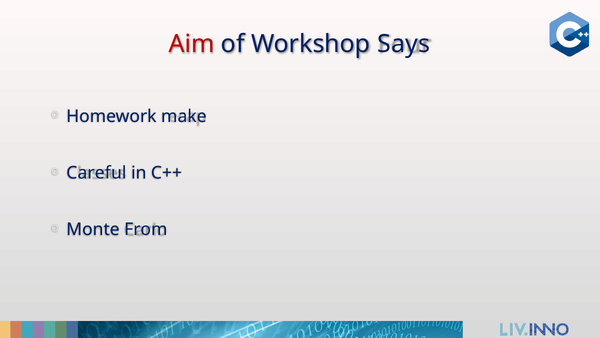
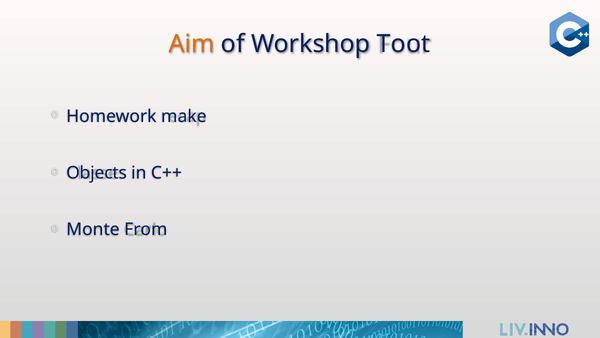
Aim colour: red -> orange (192, 44)
Says: Says -> Toot (404, 44)
Careful: Careful -> Objects (97, 173)
